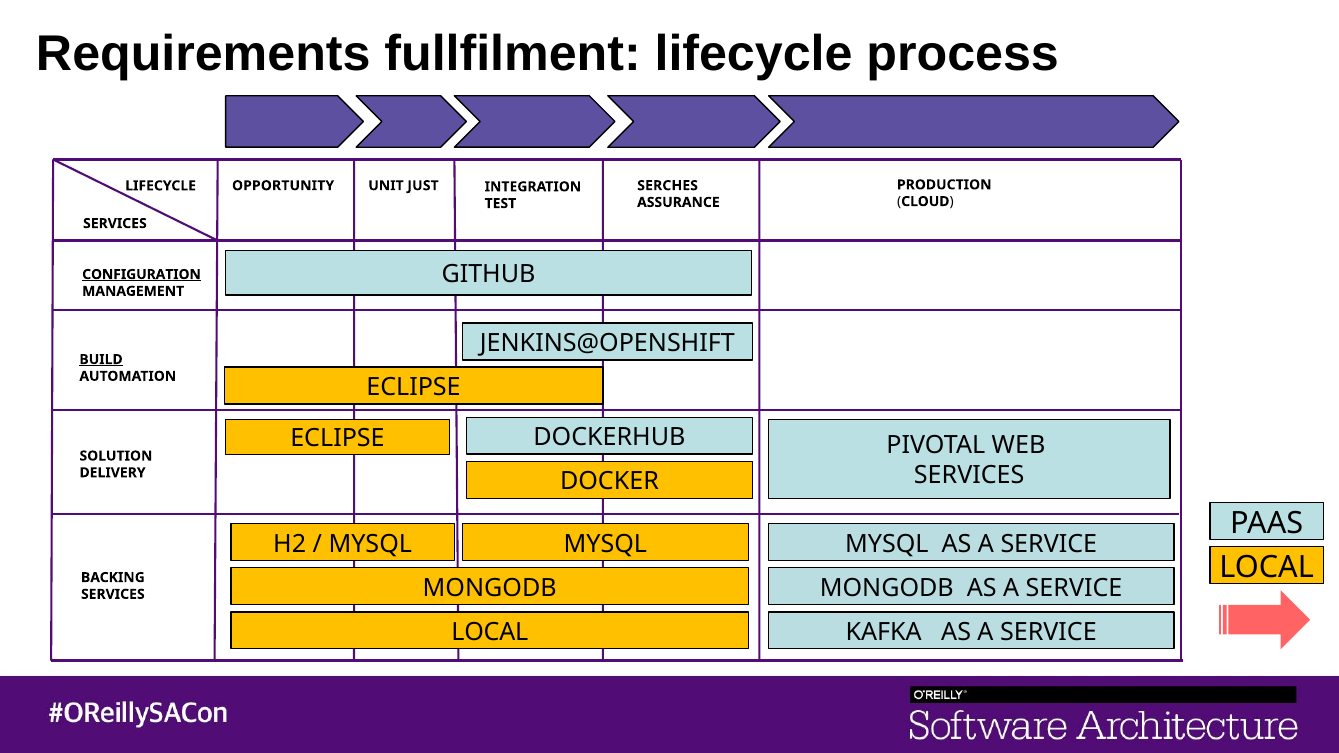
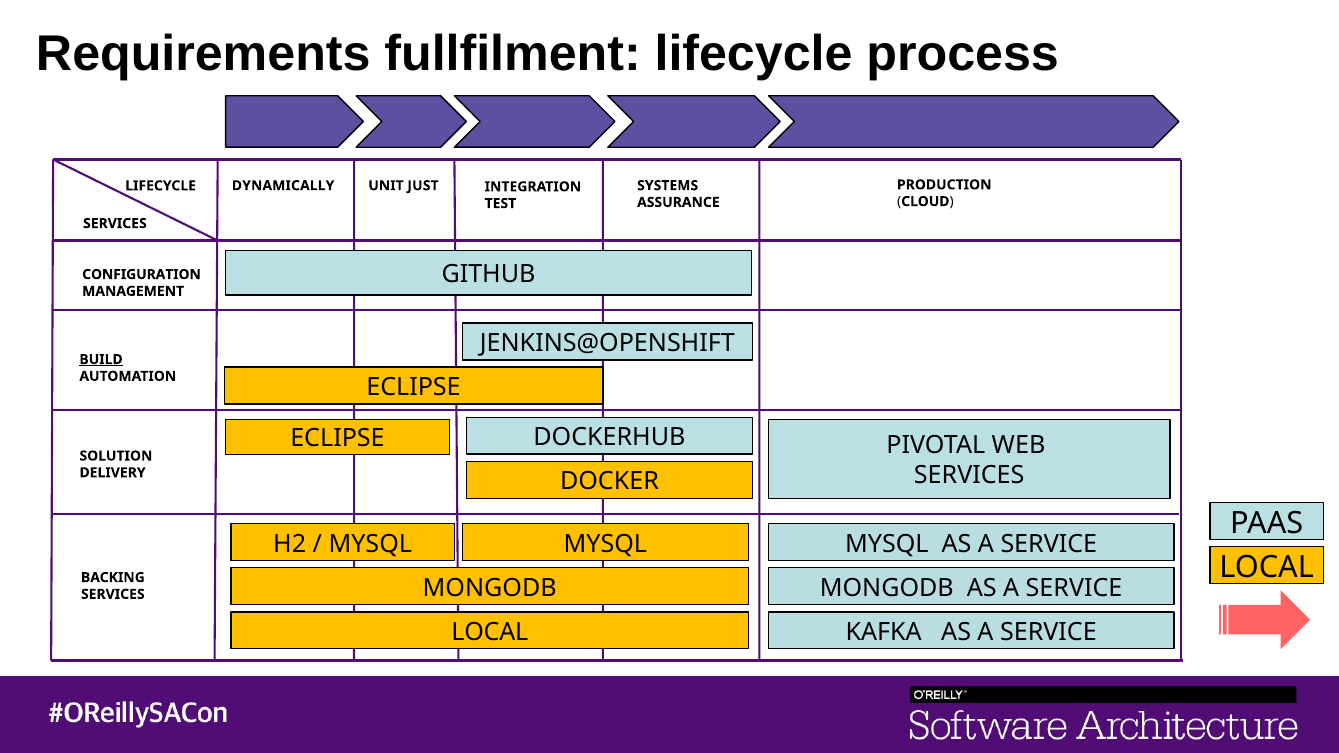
OPPORTUNITY: OPPORTUNITY -> DYNAMICALLY (283, 186)
SERCHES: SERCHES -> SYSTEMS (668, 186)
CONFIGURATION underline: present -> none (142, 275)
